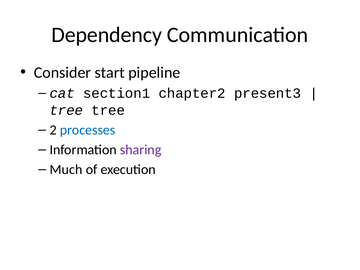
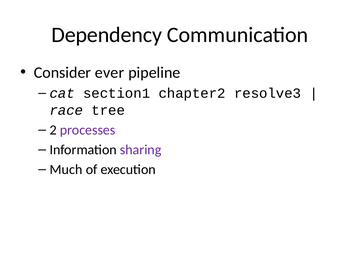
start: start -> ever (110, 72)
present3: present3 -> resolve3 (268, 93)
tree: tree -> race (66, 110)
processes colour: blue -> purple (88, 130)
